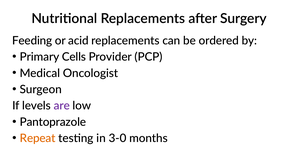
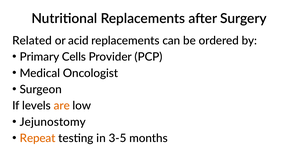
Feeding: Feeding -> Related (32, 41)
are colour: purple -> orange (62, 106)
Pantoprazole: Pantoprazole -> Jejunostomy (53, 122)
3-0: 3-0 -> 3-5 (118, 138)
